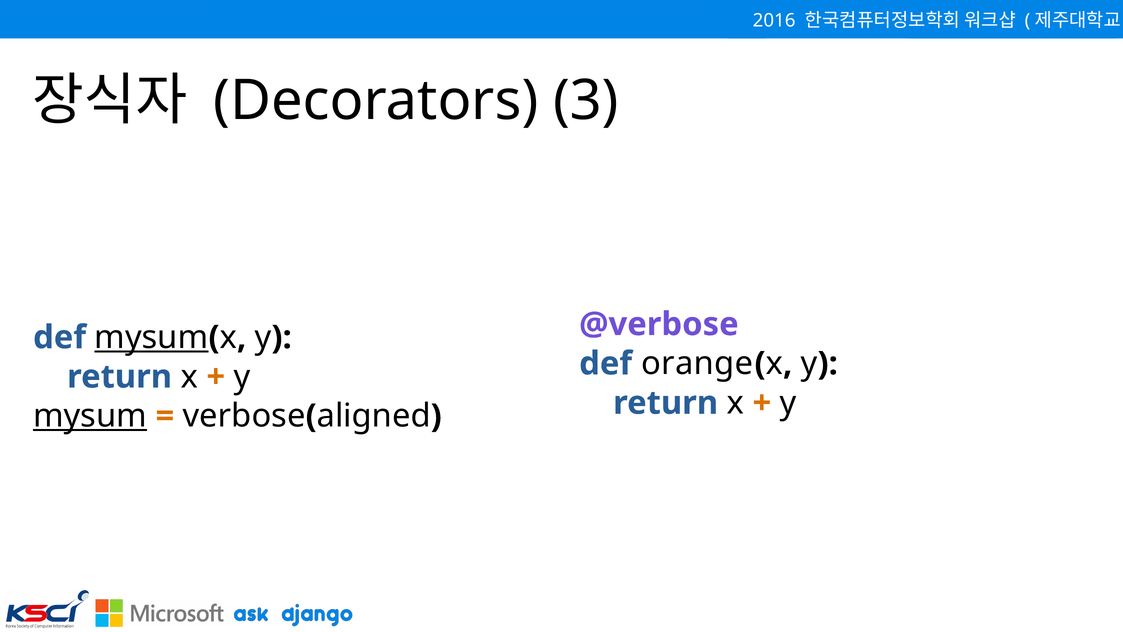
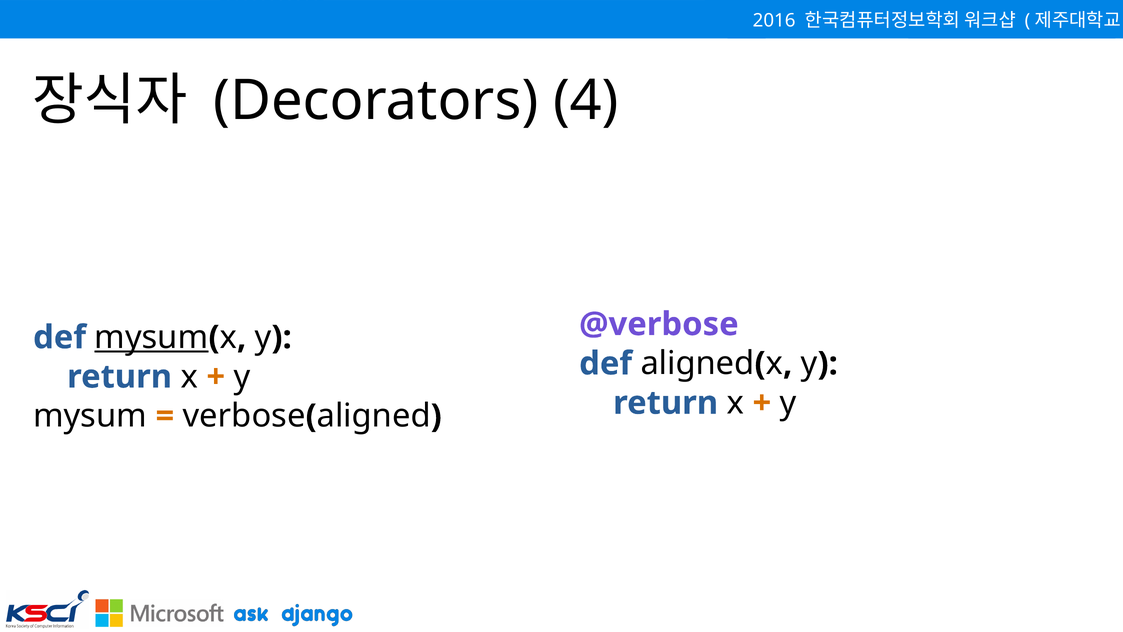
3: 3 -> 4 (586, 100)
def orange: orange -> aligned (698, 363)
mysum underline: present -> none (90, 416)
